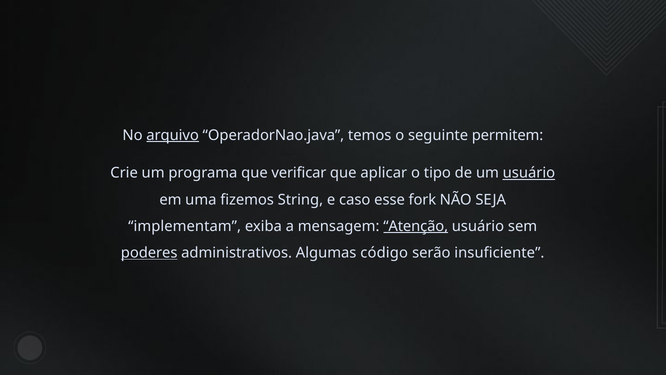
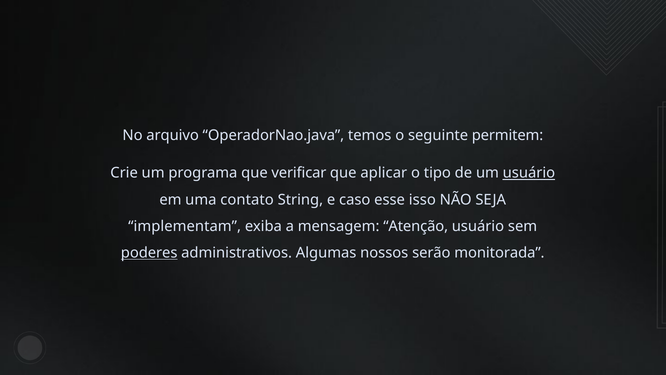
arquivo underline: present -> none (173, 135)
fizemos: fizemos -> contato (247, 199)
fork: fork -> isso (422, 199)
Atenção underline: present -> none (416, 226)
código: código -> nossos (384, 253)
insuficiente: insuficiente -> monitorada (499, 253)
